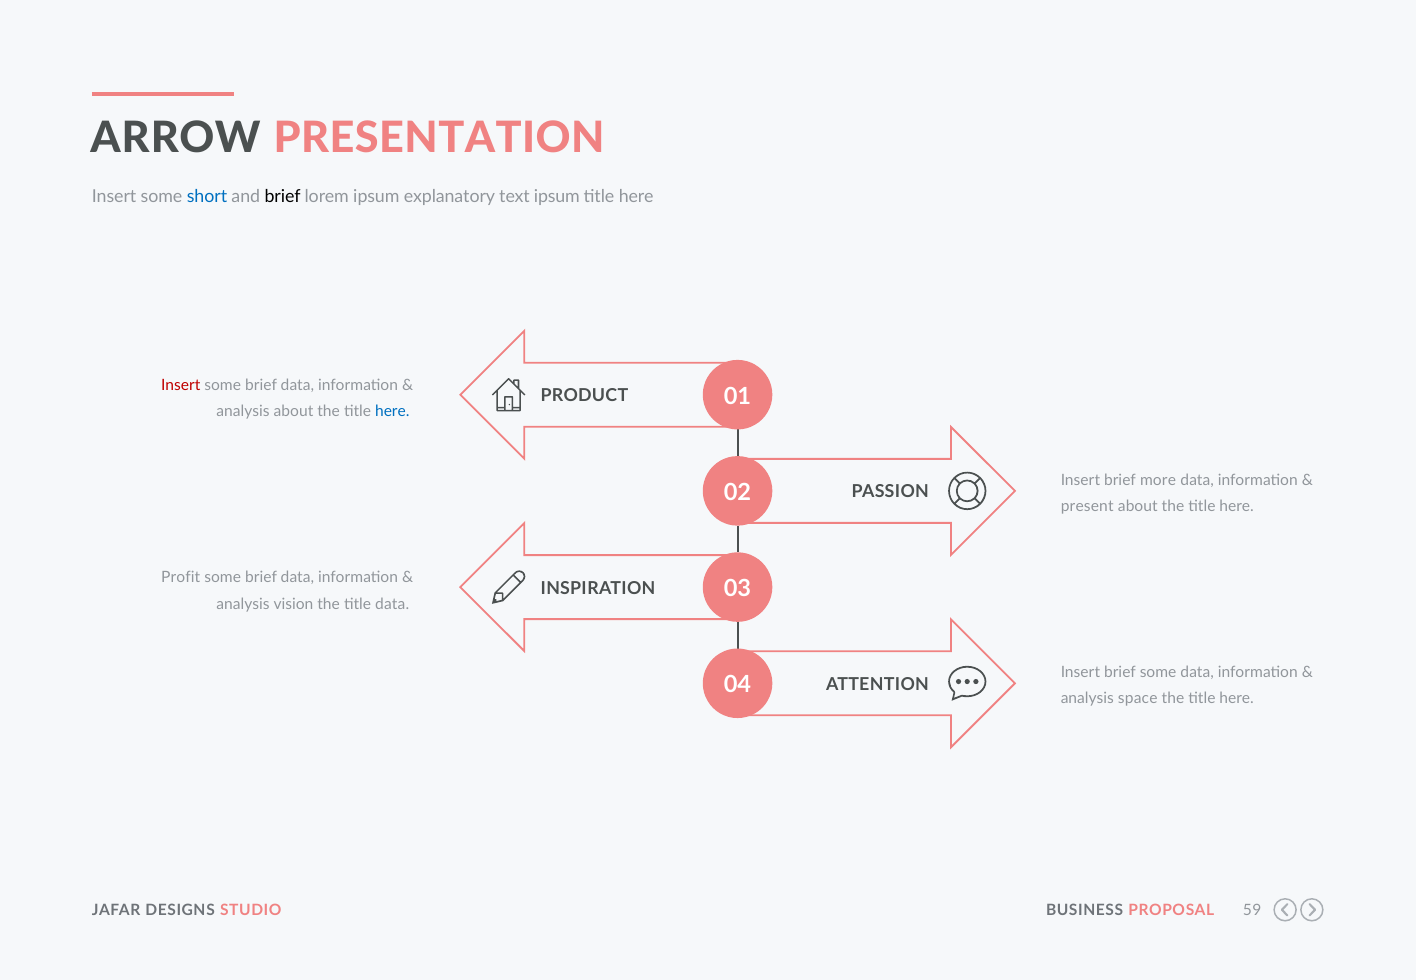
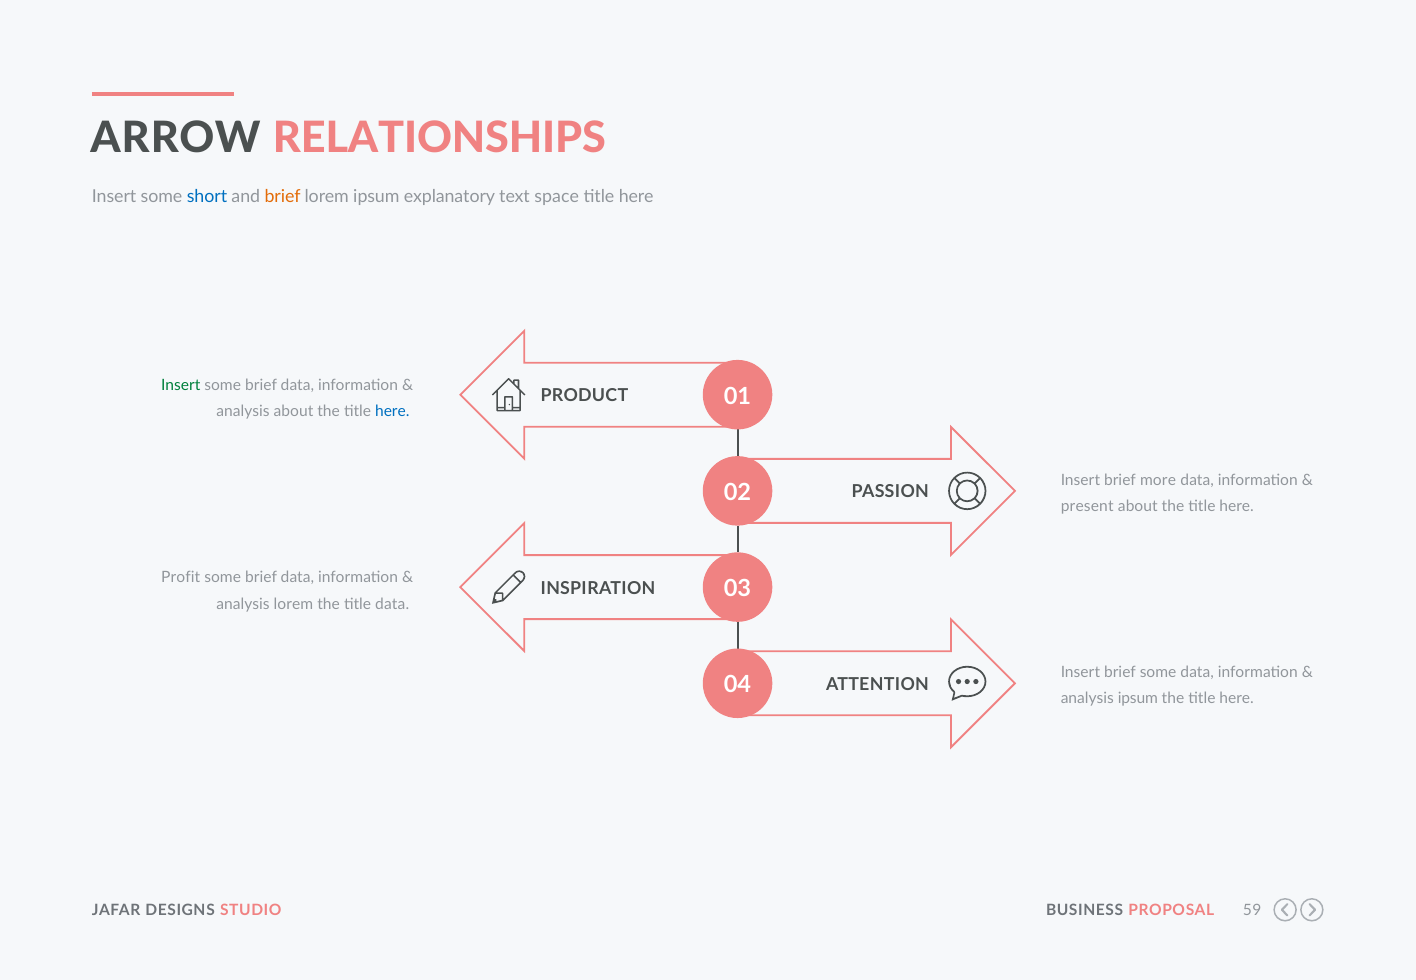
PRESENTATION: PRESENTATION -> RELATIONSHIPS (439, 139)
brief colour: black -> orange (283, 197)
text ipsum: ipsum -> space (557, 197)
Insert colour: red -> green (181, 385)
analysis vision: vision -> lorem (293, 604)
analysis space: space -> ipsum (1138, 699)
